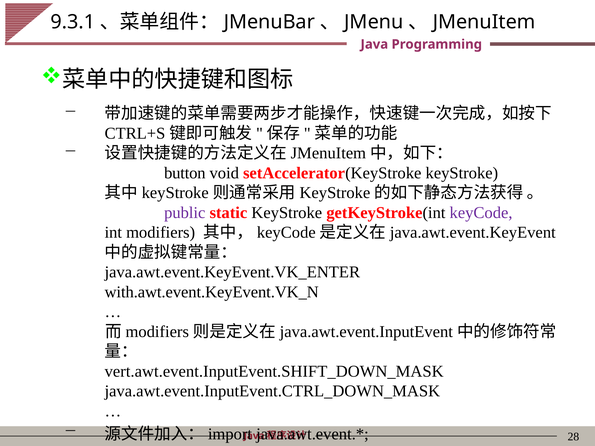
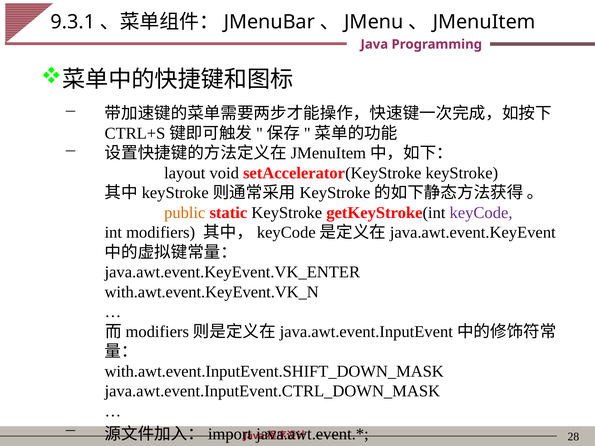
button: button -> layout (185, 173)
public colour: purple -> orange (185, 213)
vert.awt.event.InputEvent.SHIFT_DOWN_MASK: vert.awt.event.InputEvent.SHIFT_DOWN_MASK -> with.awt.event.InputEvent.SHIFT_DOWN_MASK (274, 371)
